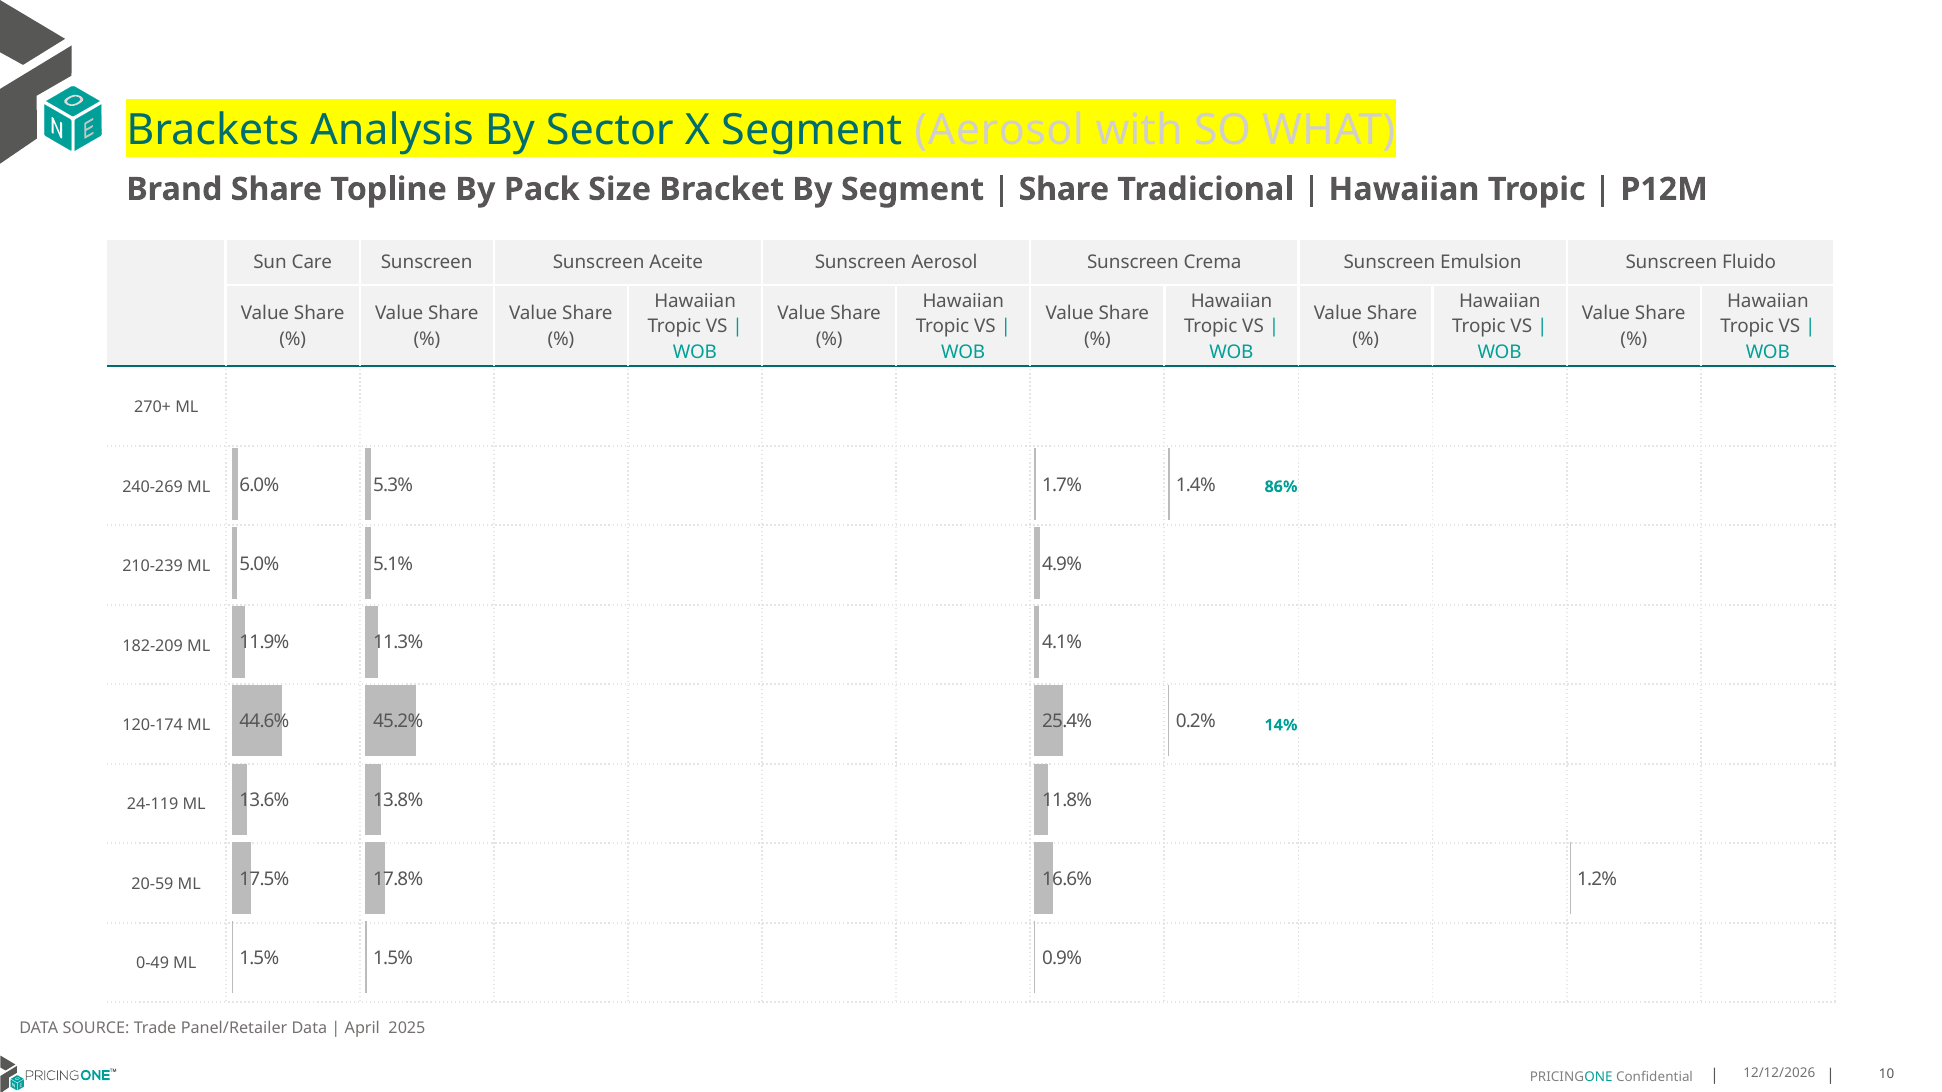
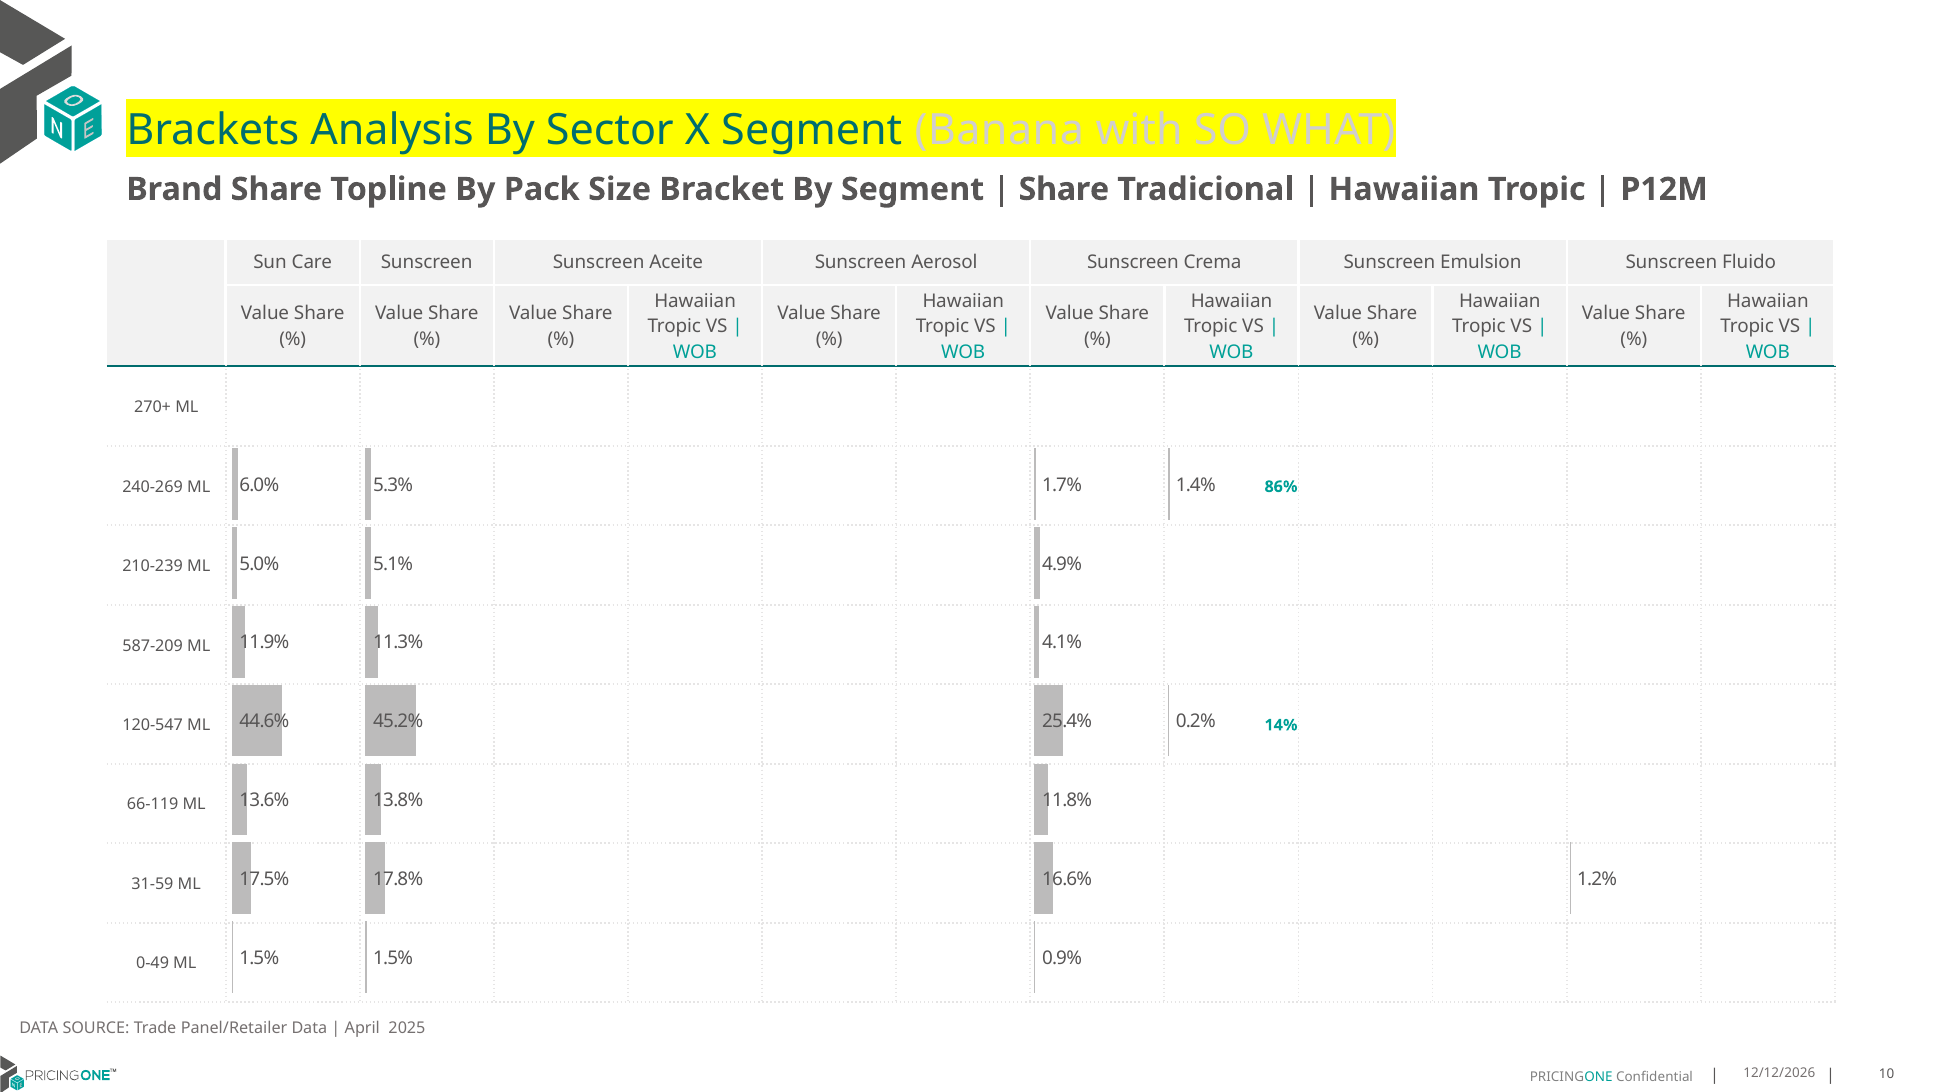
Segment Aerosol: Aerosol -> Banana (999, 131)
182-209: 182-209 -> 587-209 (153, 646)
120-174: 120-174 -> 120-547 (153, 725)
24-119: 24-119 -> 66-119 (153, 805)
20-59: 20-59 -> 31-59 (152, 884)
